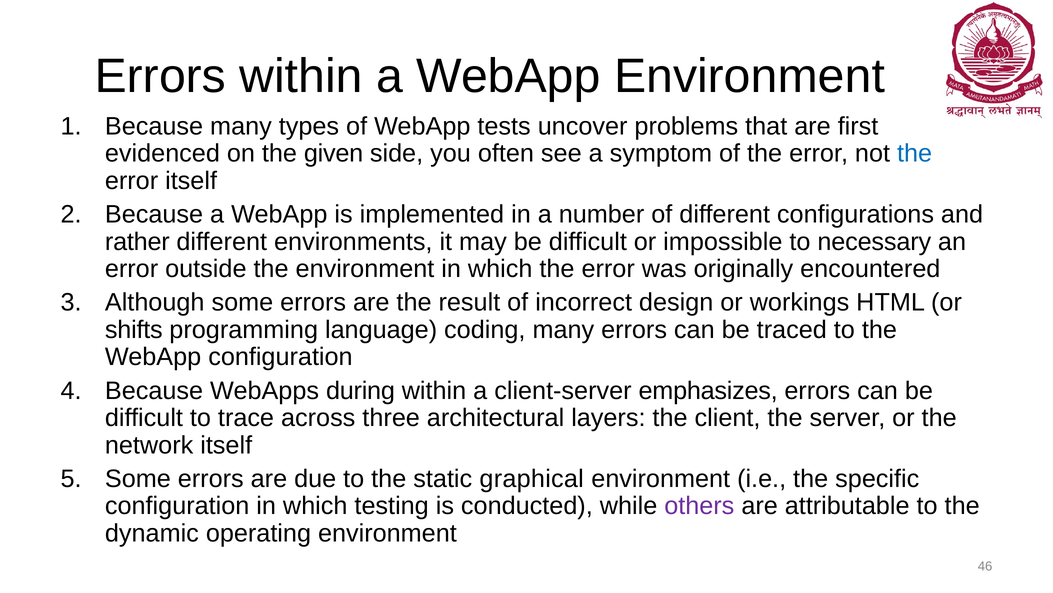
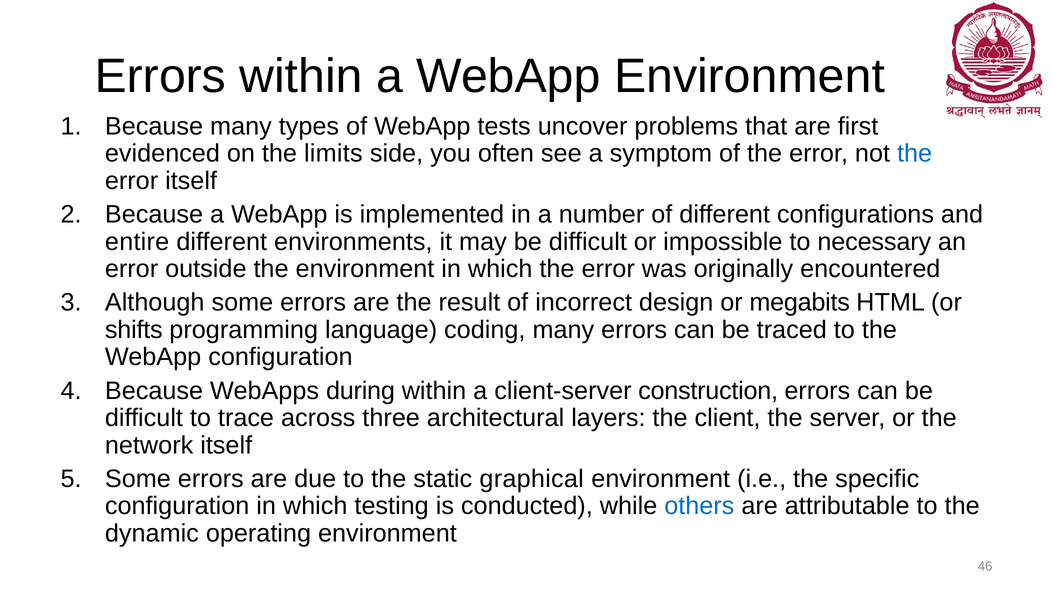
given: given -> limits (333, 153)
rather: rather -> entire (137, 241)
workings: workings -> megabits (800, 302)
emphasizes: emphasizes -> construction (708, 390)
others colour: purple -> blue (699, 506)
